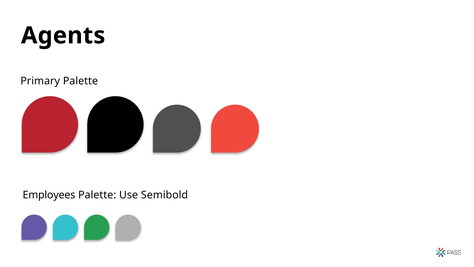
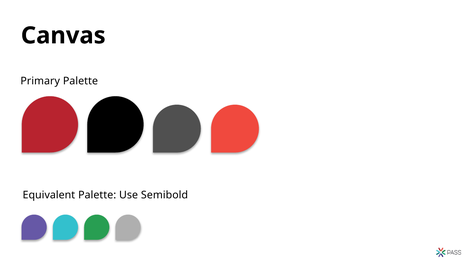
Agents: Agents -> Canvas (63, 36)
Employees: Employees -> Equivalent (49, 195)
